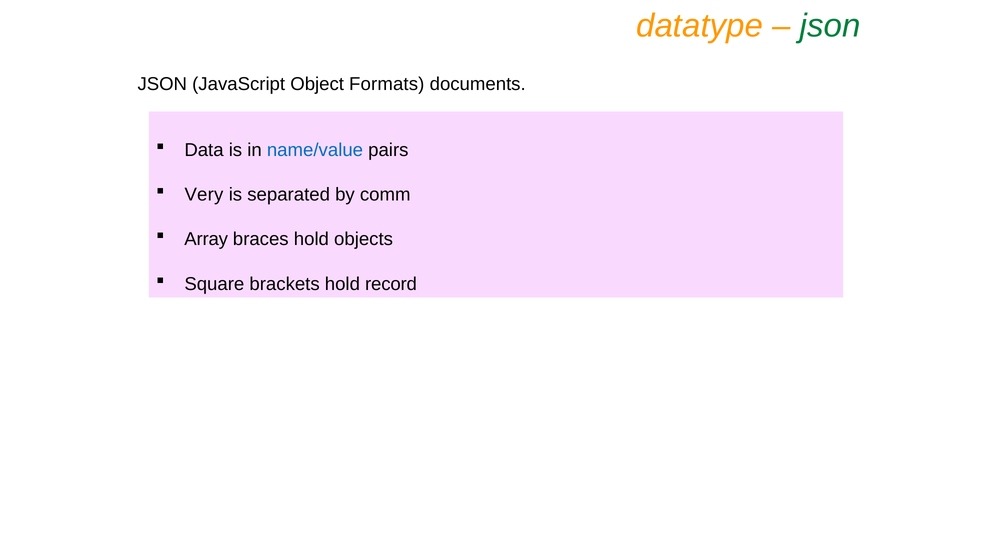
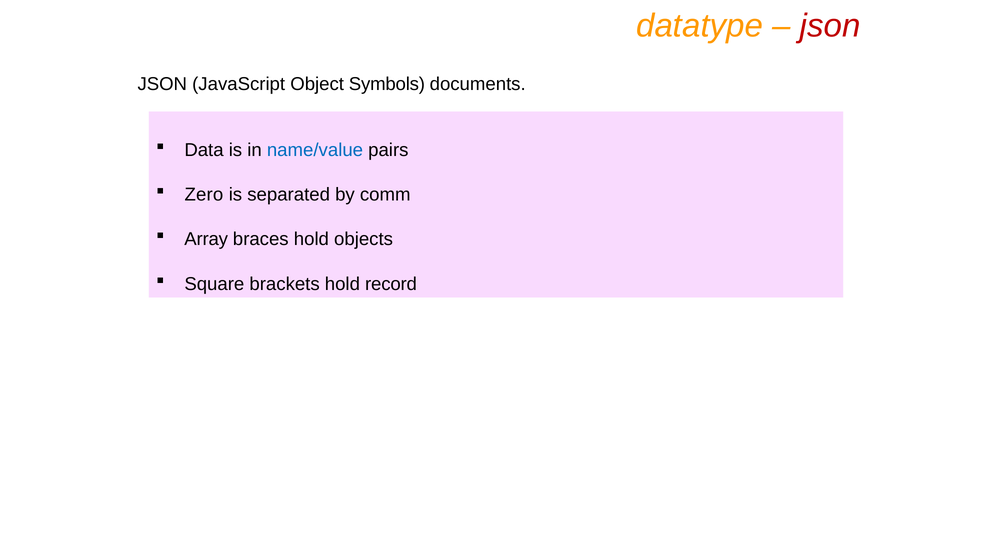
json colour: green -> red (830, 26)
Formats: Formats -> Symbols (387, 84)
Very: Very -> Zero (204, 195)
